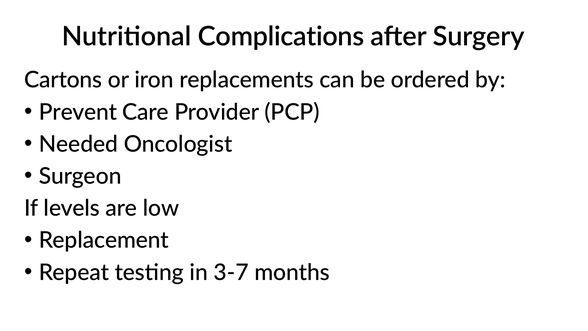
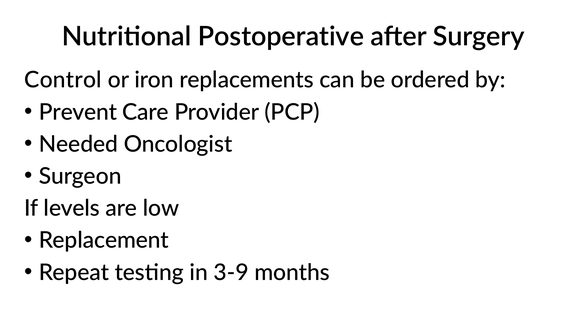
Complications: Complications -> Postoperative (281, 36)
Cartons: Cartons -> Control (63, 80)
3-7: 3-7 -> 3-9 (231, 272)
